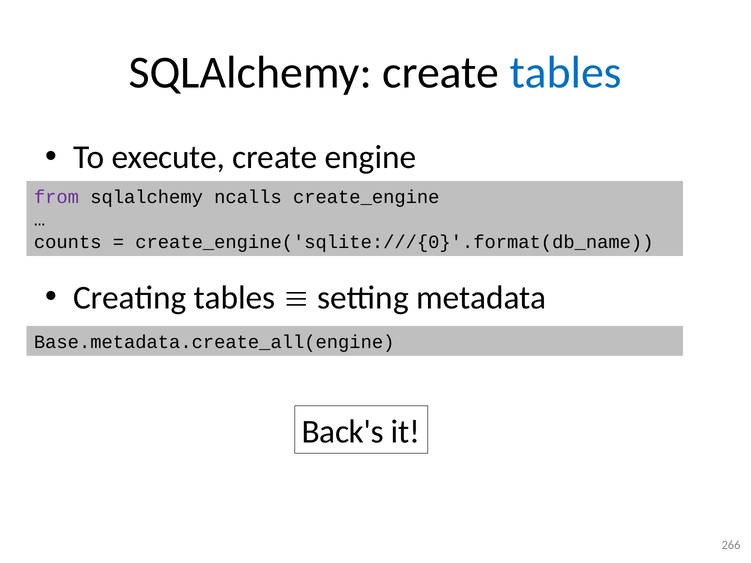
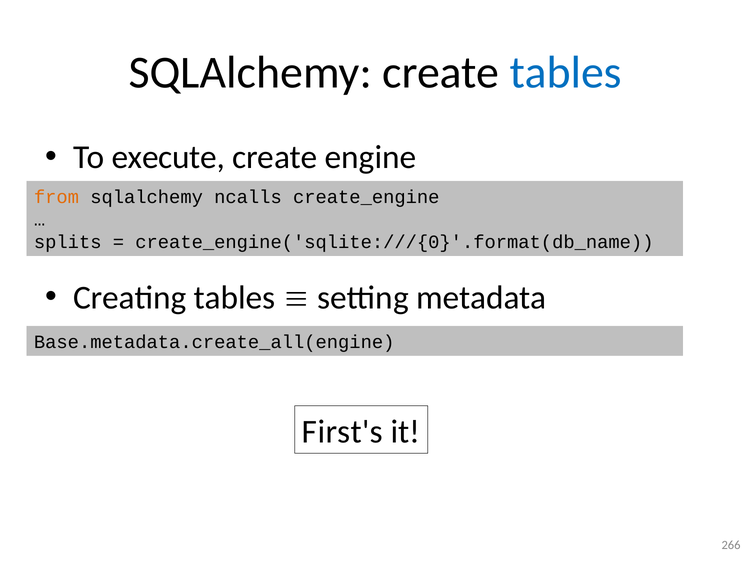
from colour: purple -> orange (56, 197)
counts: counts -> splits (68, 242)
Back's: Back's -> First's (342, 432)
